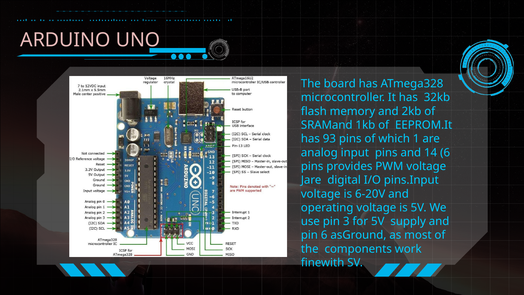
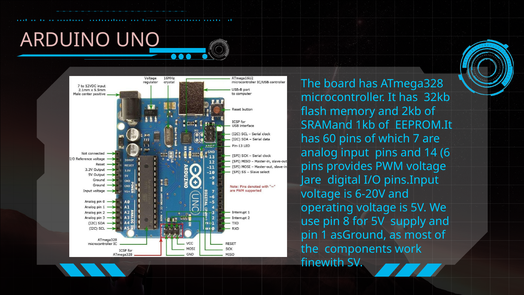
93: 93 -> 60 (329, 139)
1: 1 -> 7 (416, 139)
3: 3 -> 8 (346, 221)
pin 6: 6 -> 1 (324, 235)
